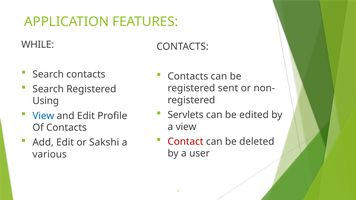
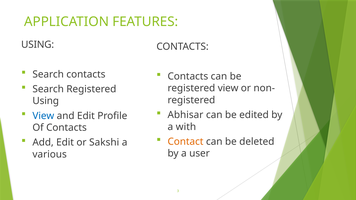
WHILE: WHILE -> USING (38, 45)
registered sent: sent -> view (228, 88)
Servlets: Servlets -> Abhisar (185, 115)
a view: view -> with (186, 127)
Contact colour: red -> orange (186, 142)
